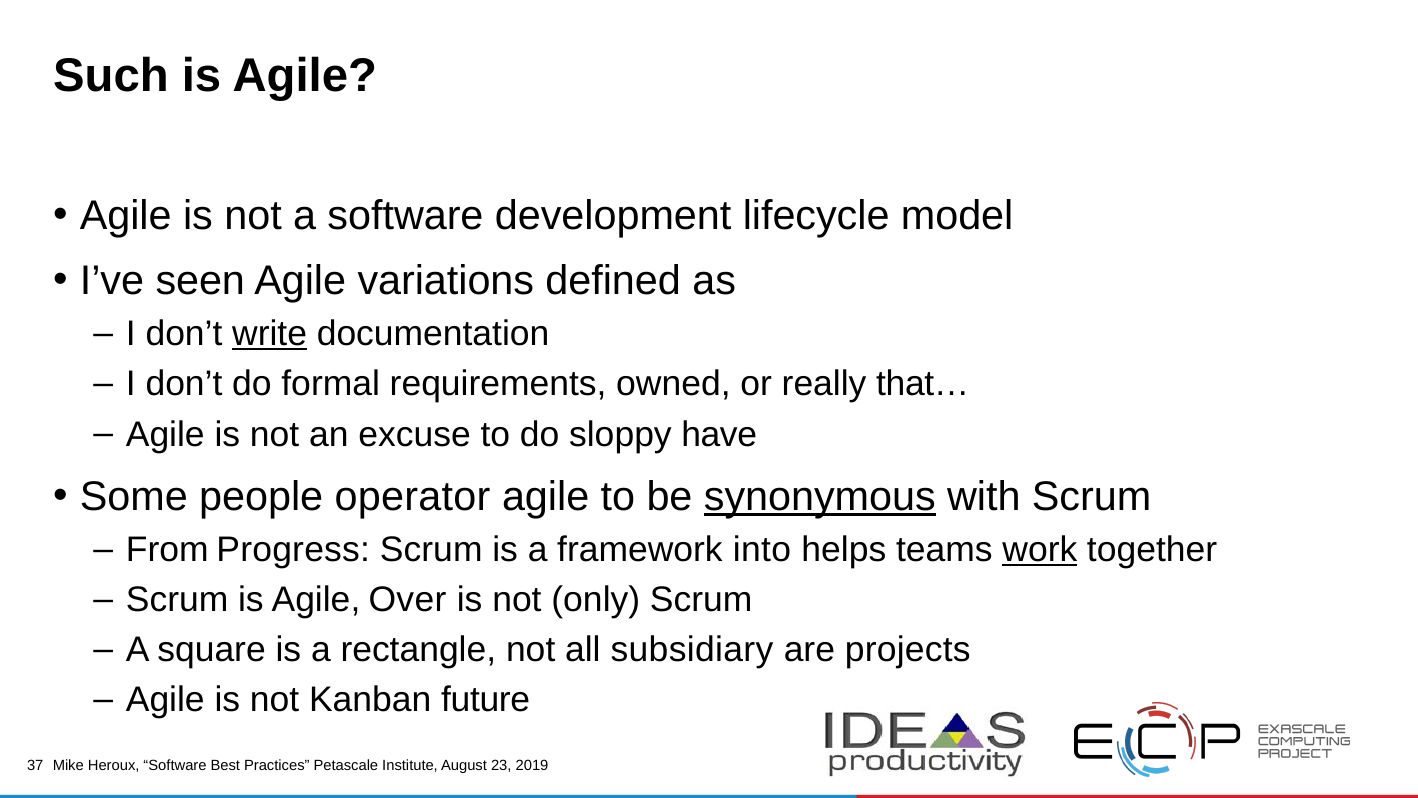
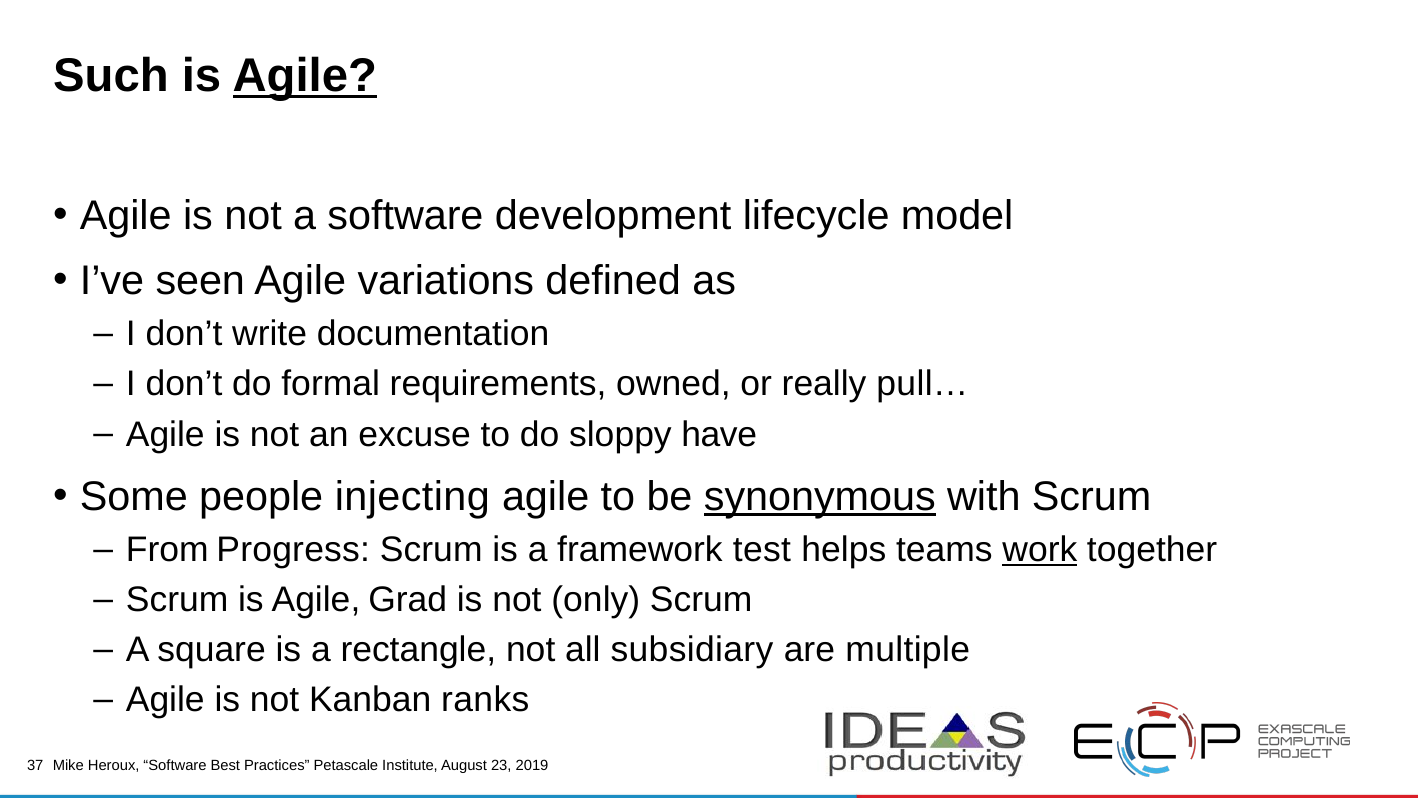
Agile underline: none -> present (305, 76)
write underline: present -> none (270, 334)
that…: that… -> pull… (922, 384)
operator: operator -> injecting (412, 496)
into: into -> test (762, 550)
Over: Over -> Grad (408, 600)
projects: projects -> multiple (908, 650)
future: future -> ranks (485, 700)
